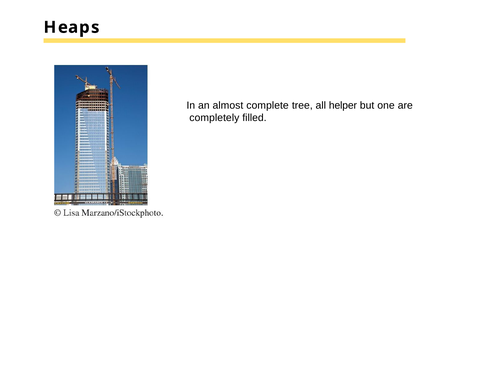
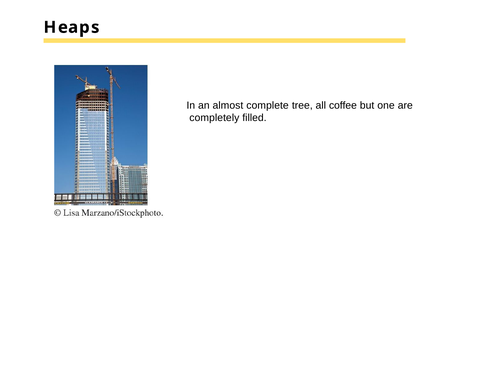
helper: helper -> coffee (343, 105)
